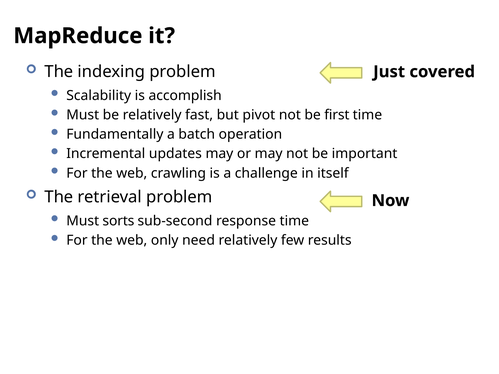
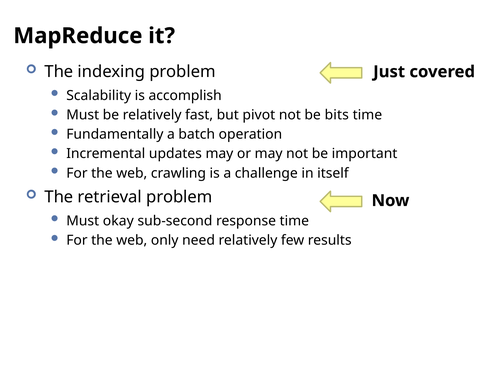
first: first -> bits (337, 115)
sorts: sorts -> okay (118, 221)
